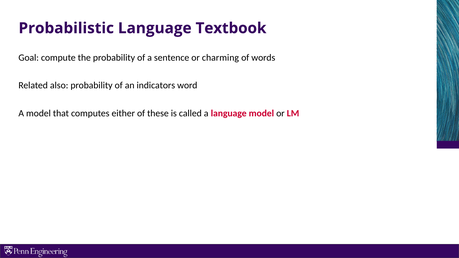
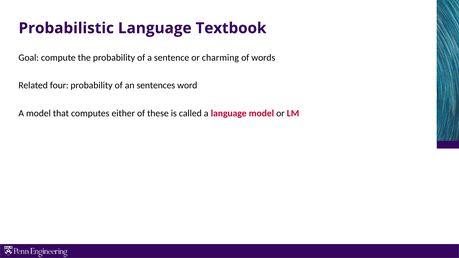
also: also -> four (59, 85)
indicators: indicators -> sentences (156, 85)
